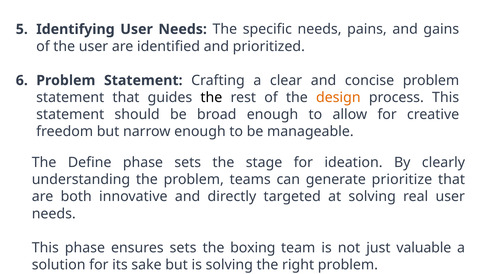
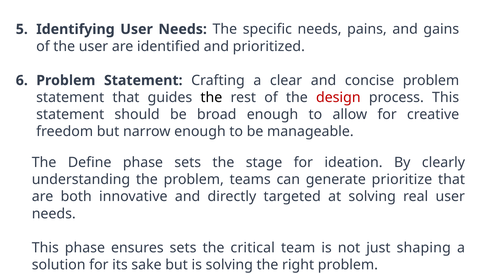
design colour: orange -> red (338, 97)
boxing: boxing -> critical (253, 247)
valuable: valuable -> shaping (424, 247)
